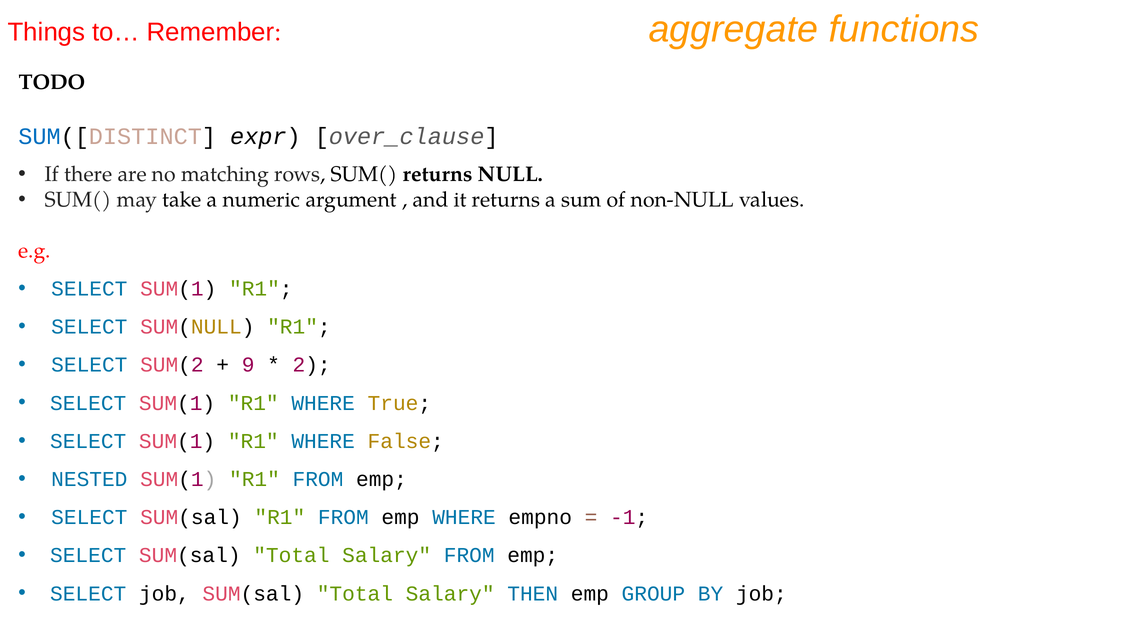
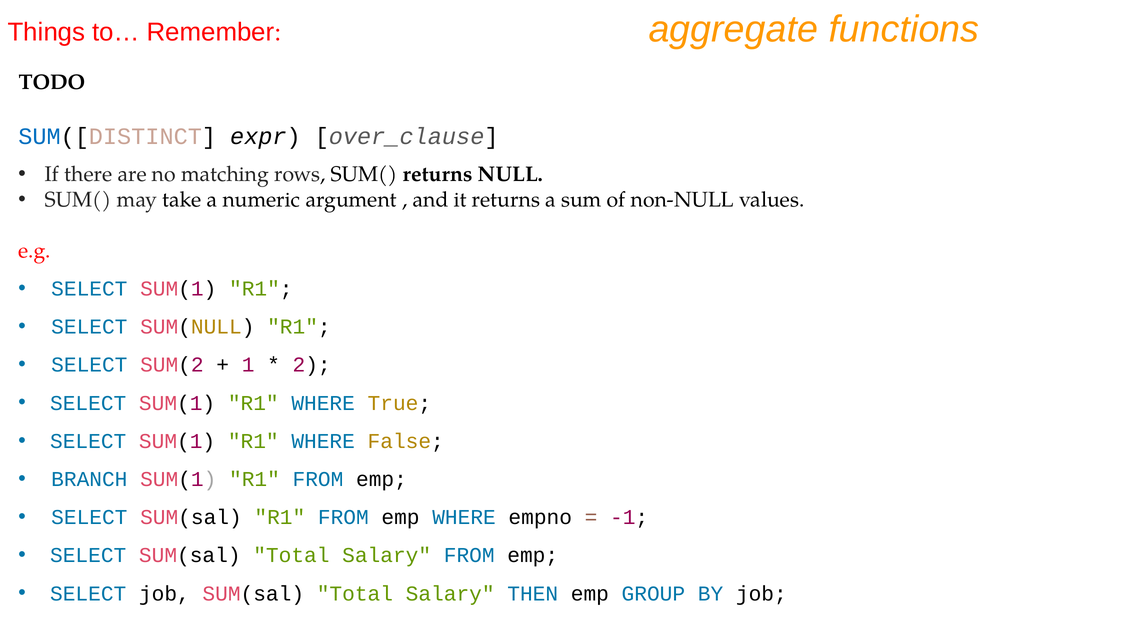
9: 9 -> 1 (248, 365)
NESTED: NESTED -> BRANCH (89, 479)
